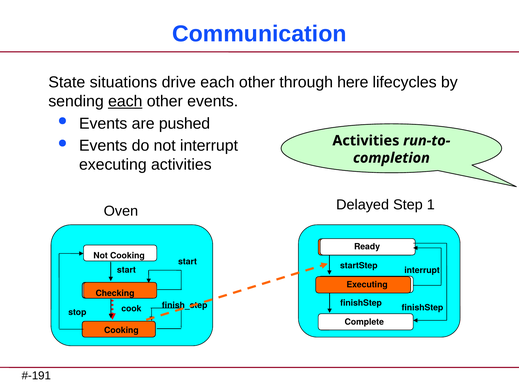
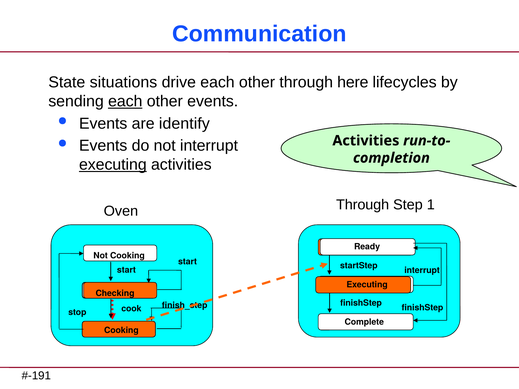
pushed: pushed -> identify (184, 124)
executing underline: none -> present (113, 165)
Oven Delayed: Delayed -> Through (363, 205)
